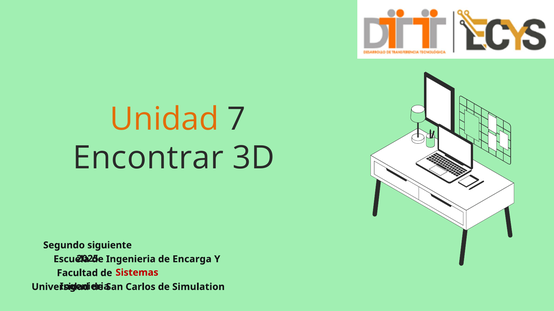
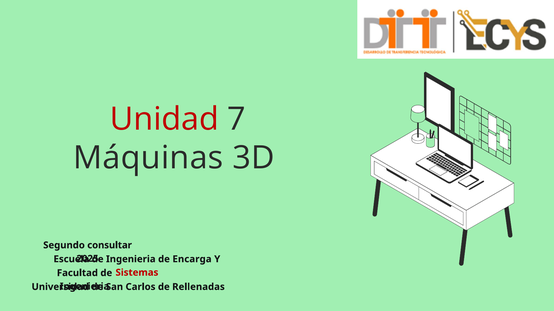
Unidad colour: orange -> red (164, 119)
Encontrar: Encontrar -> Máquinas (148, 158)
siguiente: siguiente -> consultar (110, 246)
Simulation: Simulation -> Rellenadas (198, 287)
